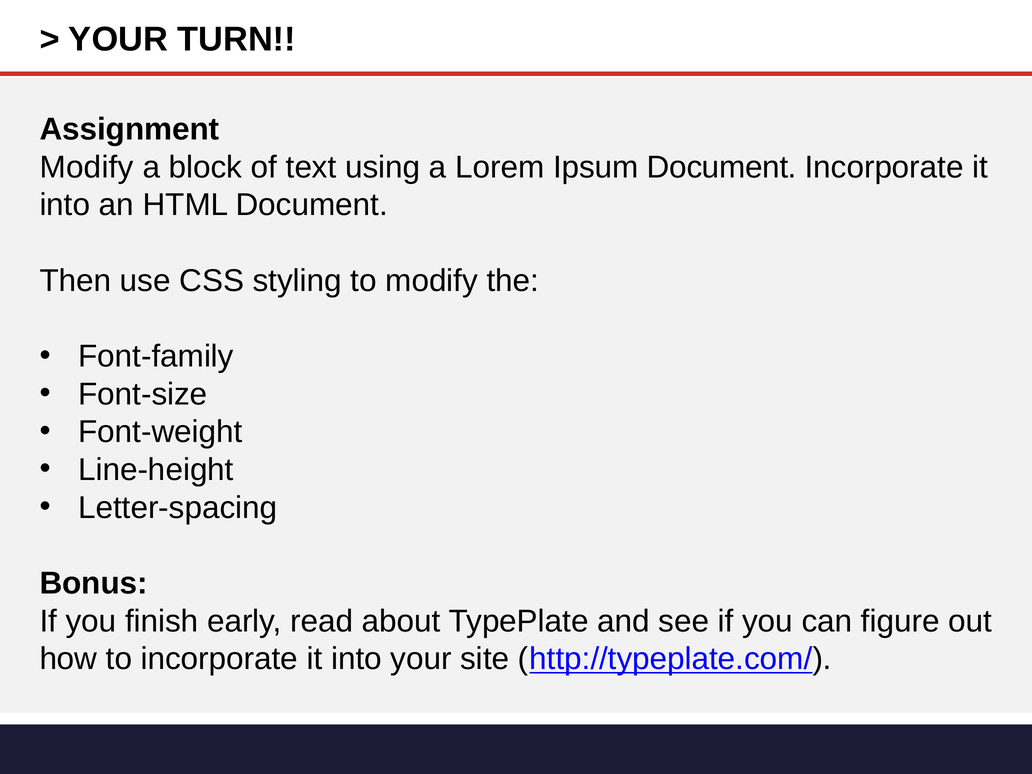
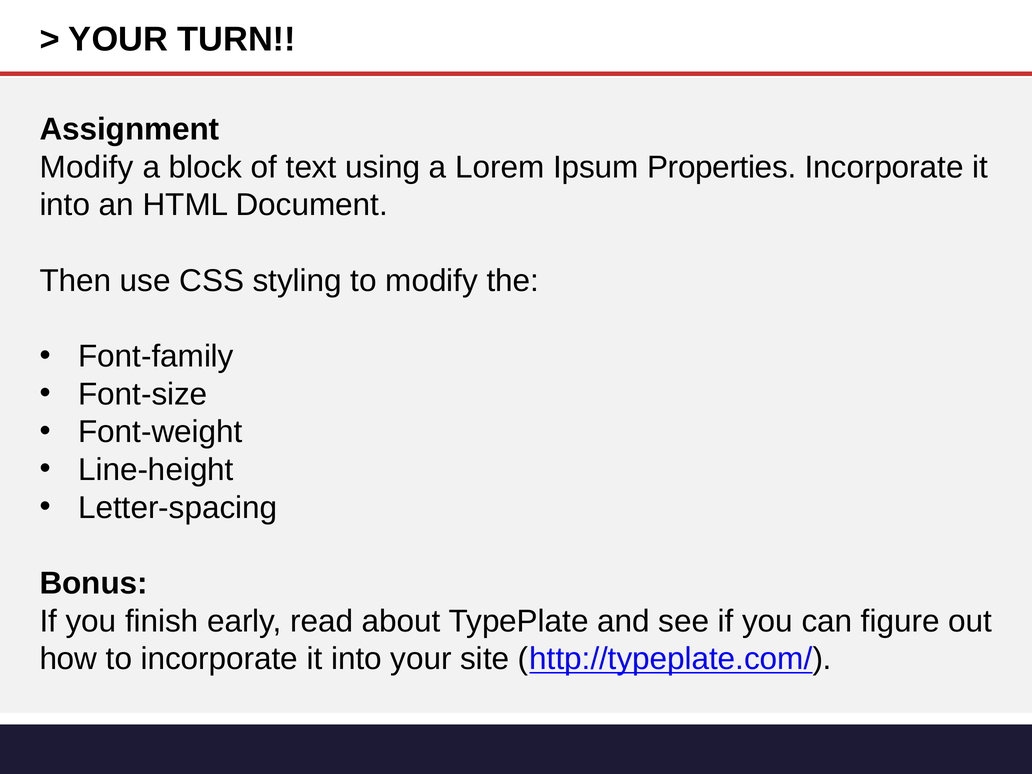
Ipsum Document: Document -> Properties (722, 167)
